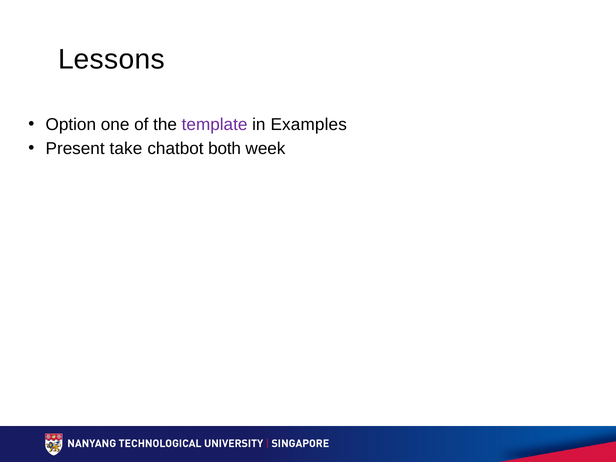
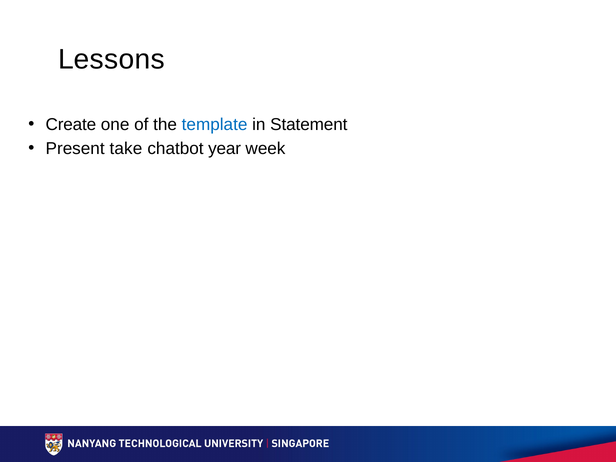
Option: Option -> Create (71, 125)
template colour: purple -> blue (215, 125)
Examples: Examples -> Statement (309, 125)
both: both -> year (225, 149)
